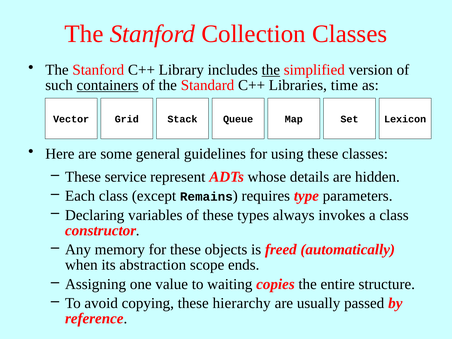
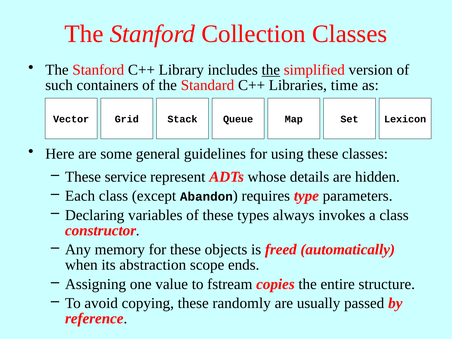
containers underline: present -> none (108, 85)
Remains: Remains -> Abandon (206, 197)
waiting: waiting -> fstream (230, 284)
hierarchy: hierarchy -> randomly (242, 303)
